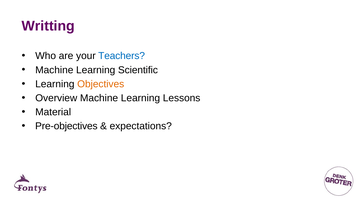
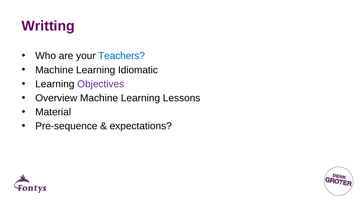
Scientific: Scientific -> Idiomatic (138, 70)
Objectives colour: orange -> purple (101, 84)
Pre-objectives: Pre-objectives -> Pre-sequence (66, 127)
